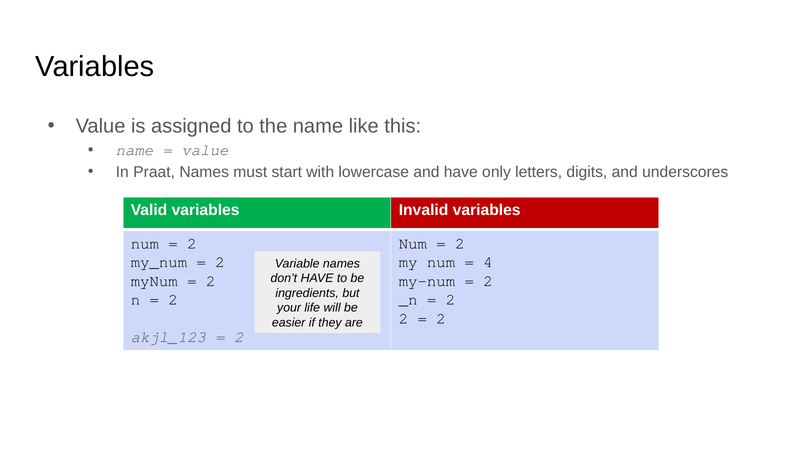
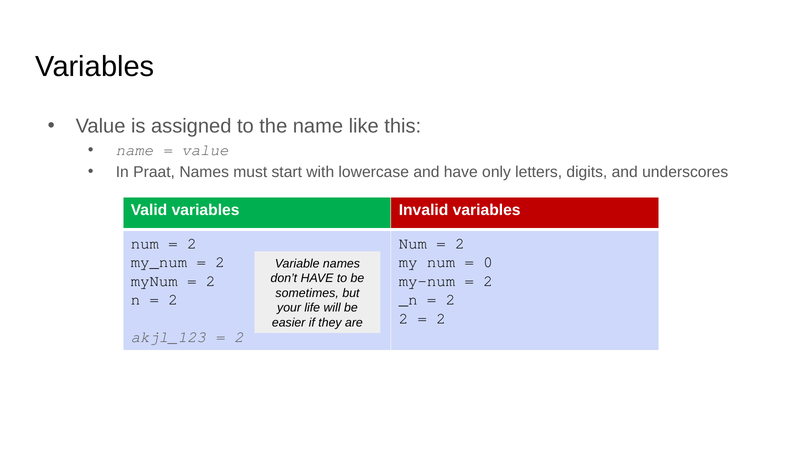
4: 4 -> 0 (488, 262)
ingredients: ingredients -> sometimes (307, 293)
